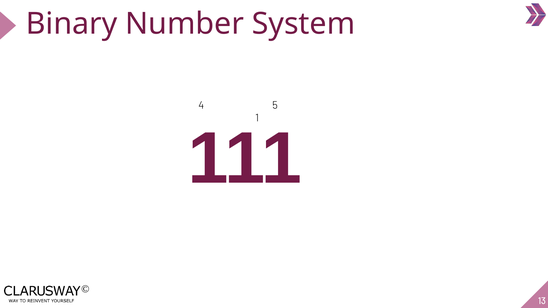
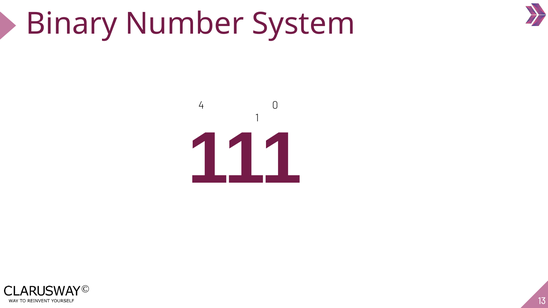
5: 5 -> 0 (275, 105)
